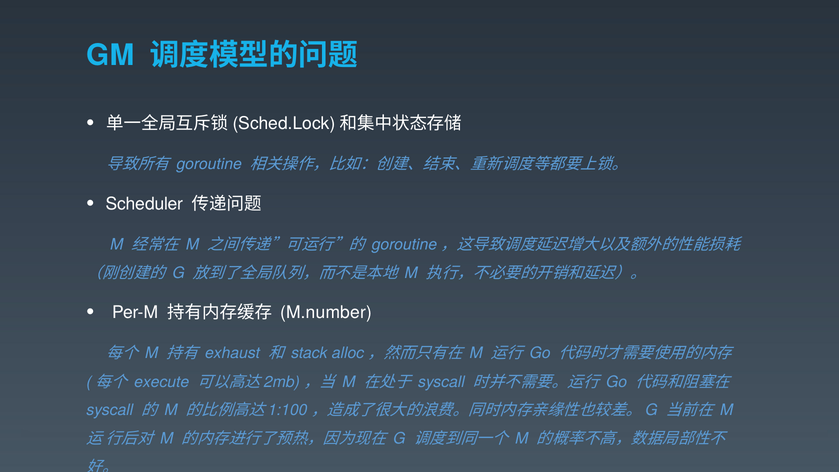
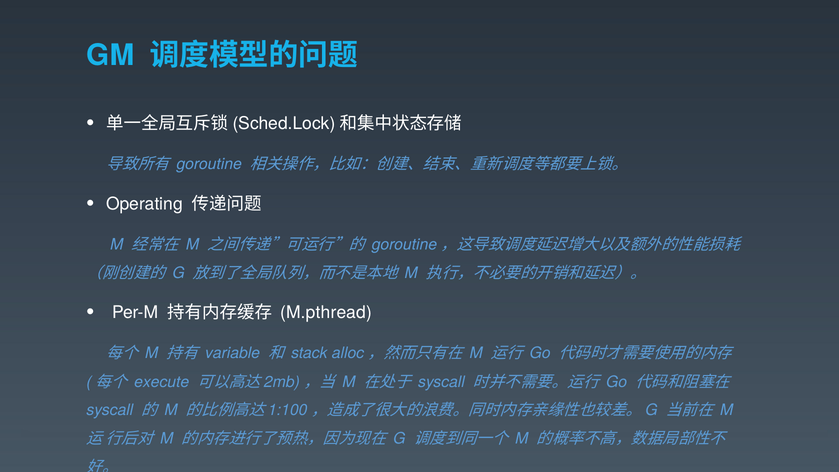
Scheduler: Scheduler -> Operating (144, 204)
M.number: M.number -> M.pthread (326, 312)
exhaust: exhaust -> variable (232, 353)
